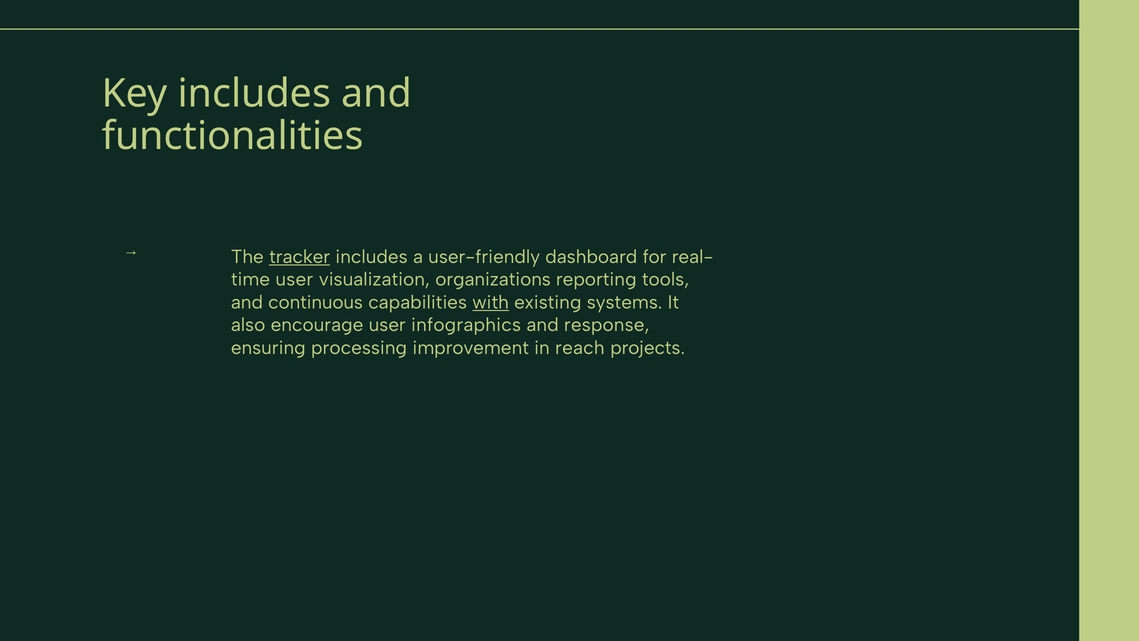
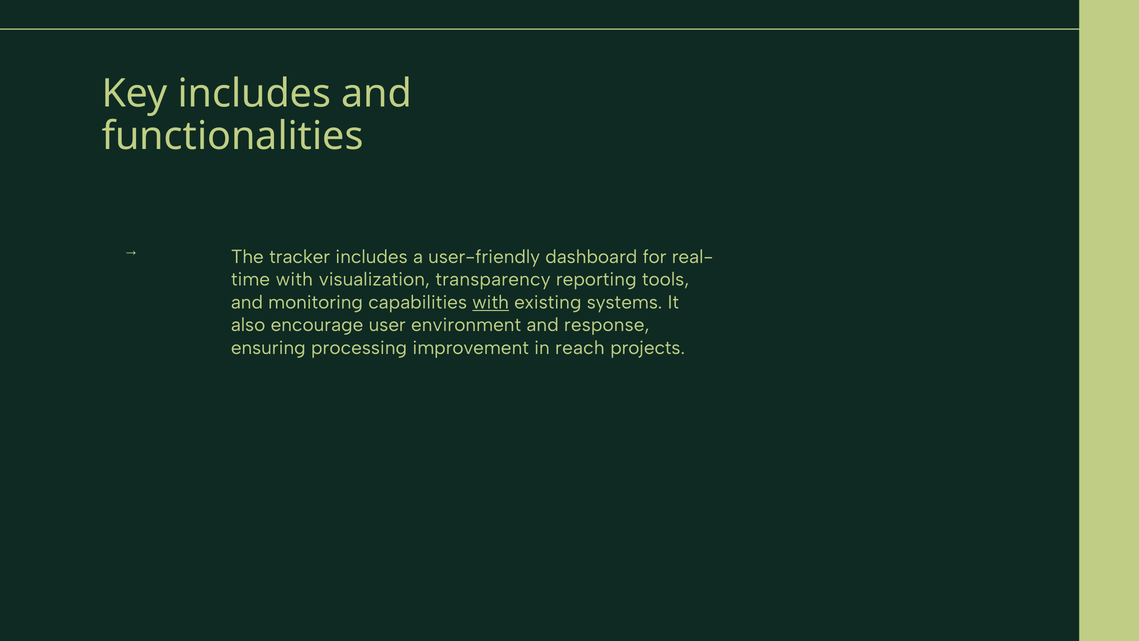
tracker underline: present -> none (300, 257)
user: user -> with (294, 279)
organizations: organizations -> transparency (493, 279)
continuous: continuous -> monitoring (316, 302)
infographics: infographics -> environment (466, 325)
